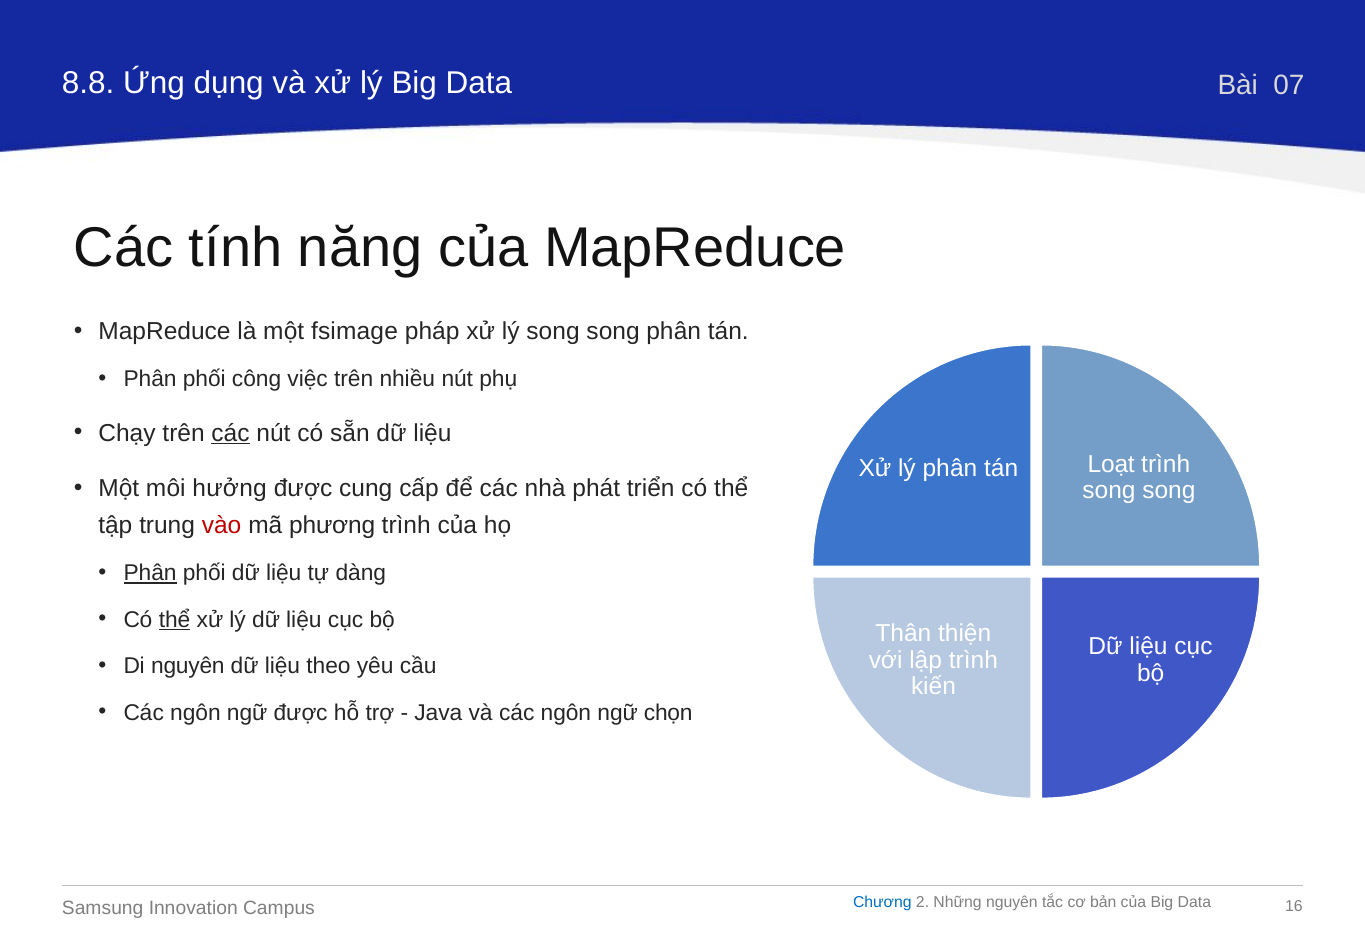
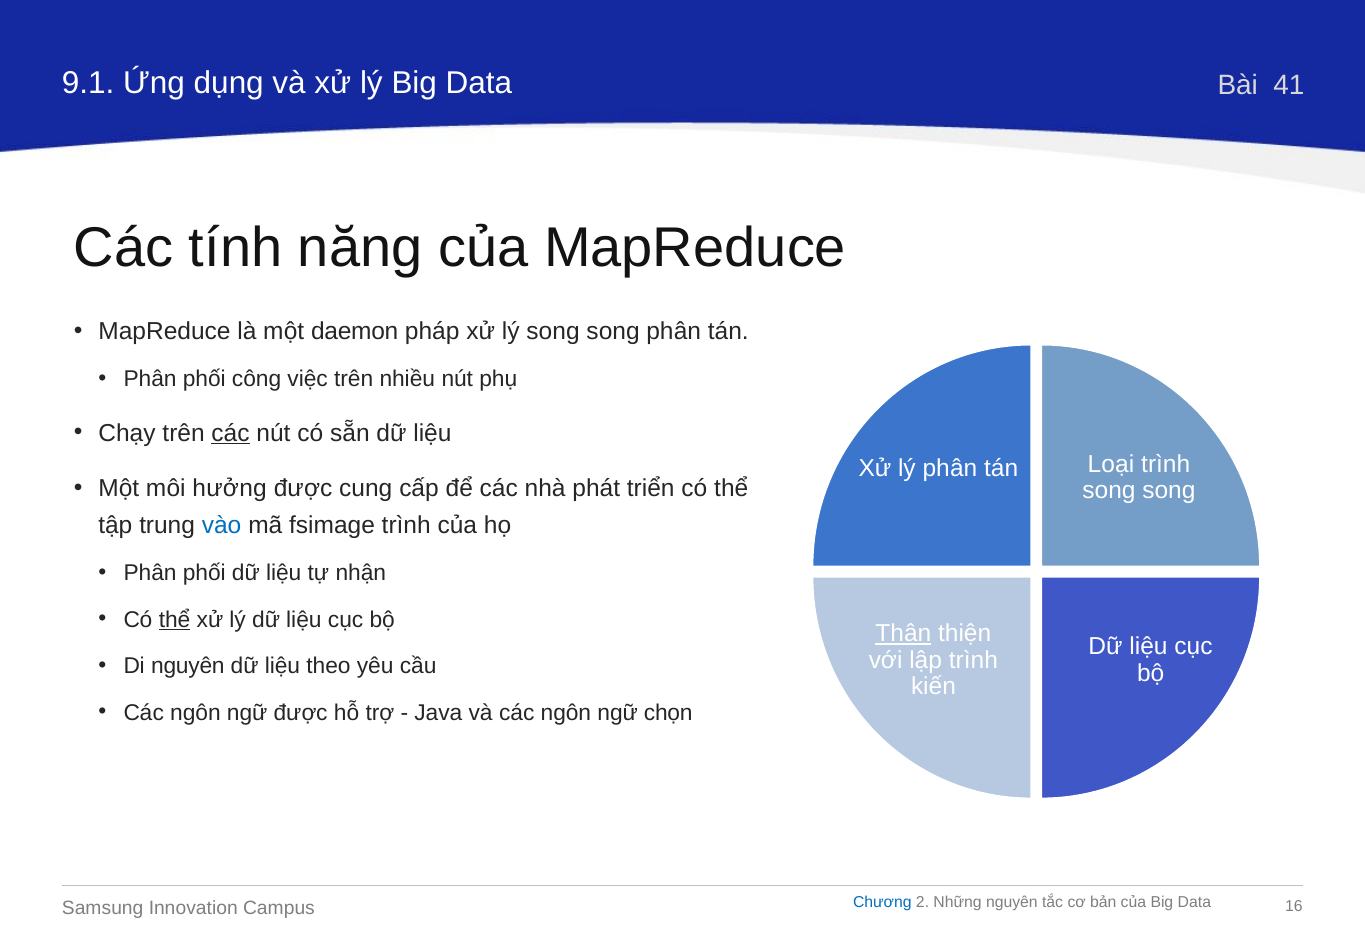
8.8: 8.8 -> 9.1 (88, 83)
07: 07 -> 41 (1289, 85)
fsimage: fsimage -> daemon (355, 331)
Loạt: Loạt -> Loại (1111, 464)
vào colour: red -> blue (222, 526)
phương: phương -> fsimage (332, 526)
Phân underline: present -> none (150, 573)
dàng: dàng -> nhận (361, 573)
Thân underline: none -> present (903, 634)
